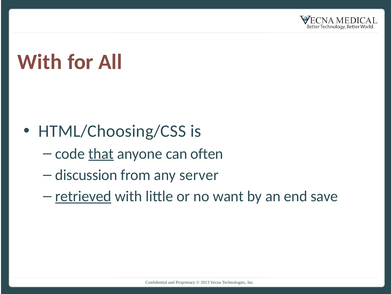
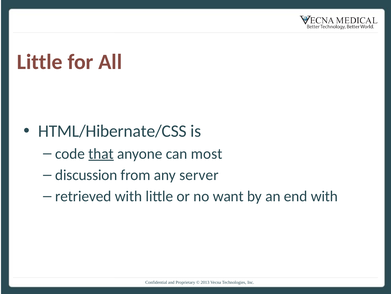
With: With -> Little (40, 62)
HTML/Choosing/CSS: HTML/Choosing/CSS -> HTML/Hibernate/CSS (112, 131)
often: often -> most (207, 153)
retrieved underline: present -> none (83, 196)
end save: save -> with (324, 196)
